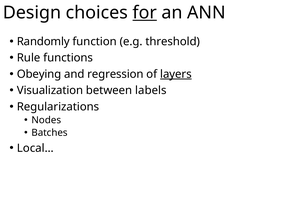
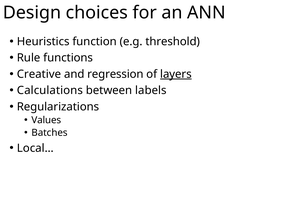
for underline: present -> none (145, 13)
Randomly: Randomly -> Heuristics (43, 42)
Obeying: Obeying -> Creative (39, 74)
Visualization: Visualization -> Calculations (50, 90)
Nodes: Nodes -> Values (46, 120)
